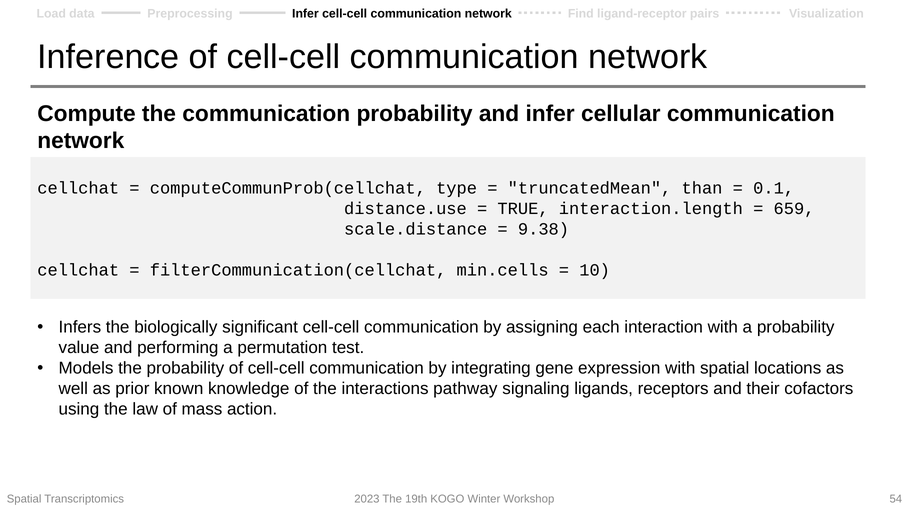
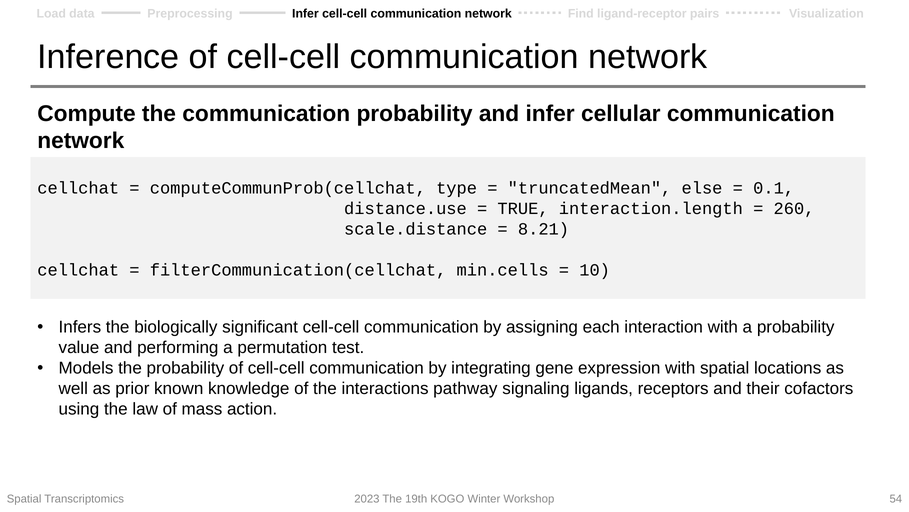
than: than -> else (702, 188)
659: 659 -> 260 (794, 208)
9.38: 9.38 -> 8.21 (544, 229)
